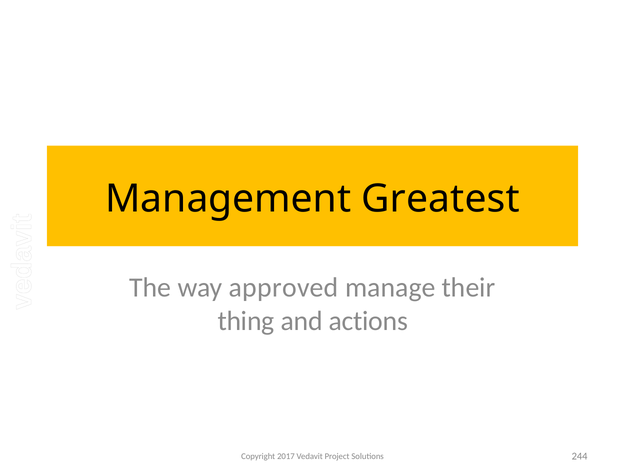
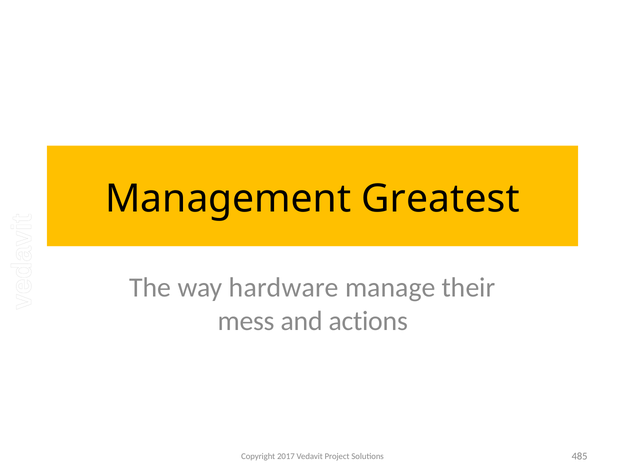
approved: approved -> hardware (284, 287)
thing: thing -> mess (246, 321)
244: 244 -> 485 (580, 456)
